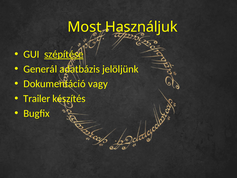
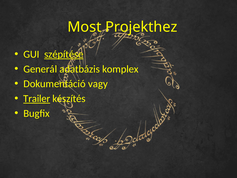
Használjuk: Használjuk -> Projekthez (141, 27)
jelöljünk: jelöljünk -> komplex (120, 69)
Trailer underline: none -> present (37, 98)
